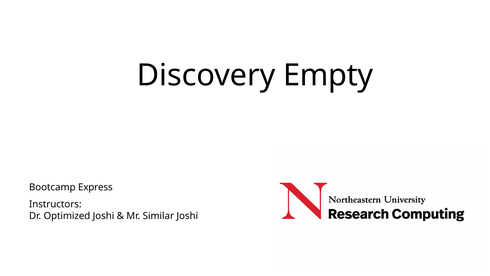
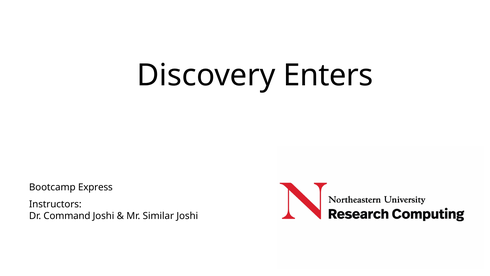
Empty: Empty -> Enters (328, 75)
Optimized: Optimized -> Command (67, 216)
